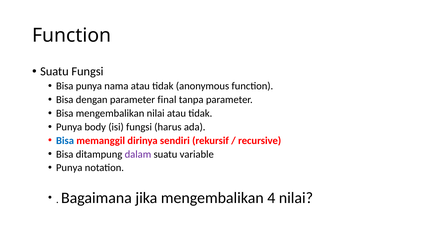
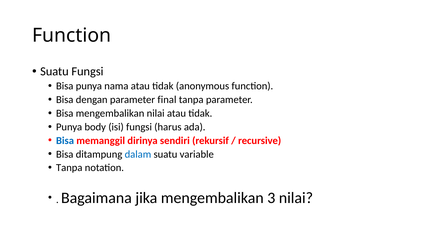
dalam colour: purple -> blue (138, 154)
Punya: Punya -> Tanpa (69, 168)
4: 4 -> 3 (271, 198)
